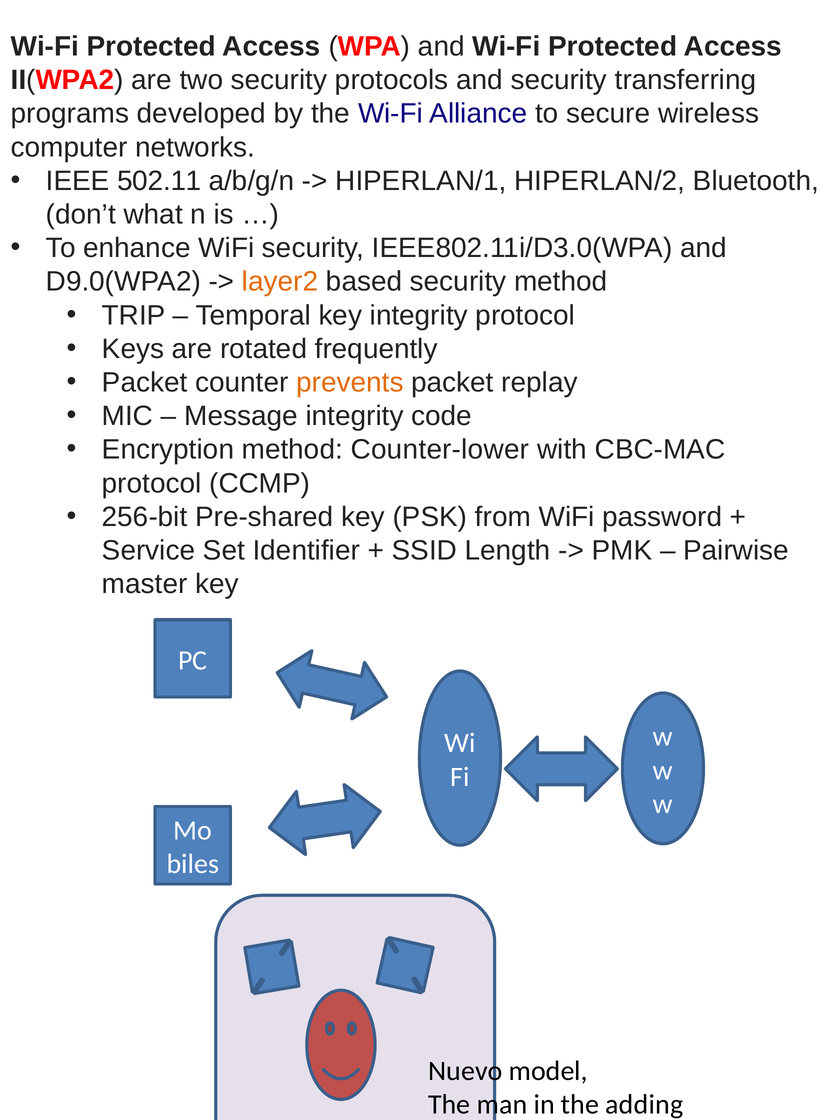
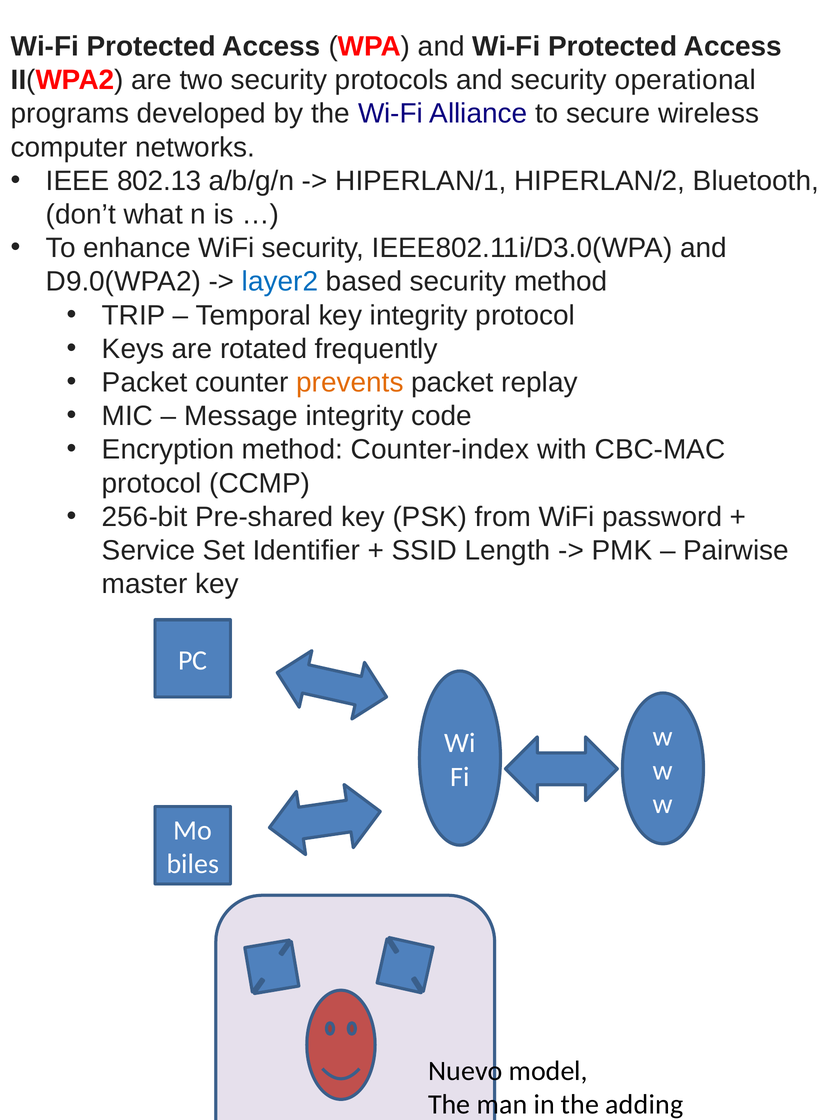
transferring: transferring -> operational (685, 80)
502.11: 502.11 -> 802.13 (159, 181)
layer2 colour: orange -> blue (280, 282)
Counter-lower: Counter-lower -> Counter-index (440, 450)
